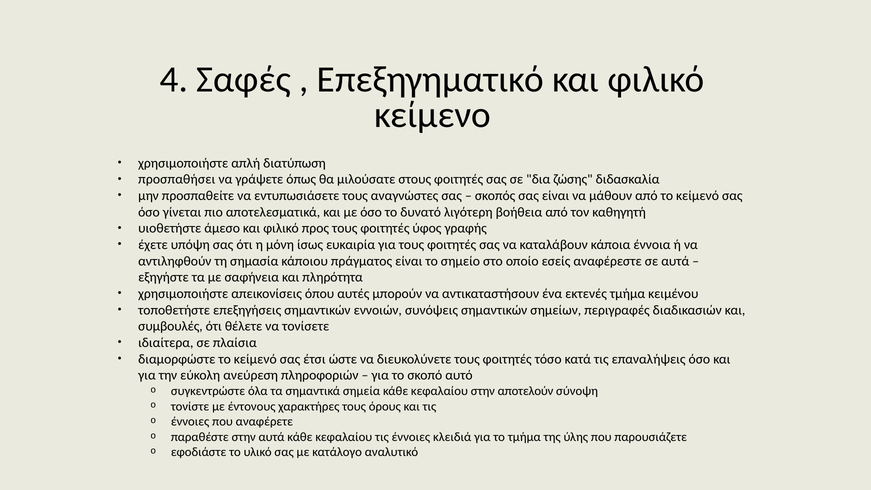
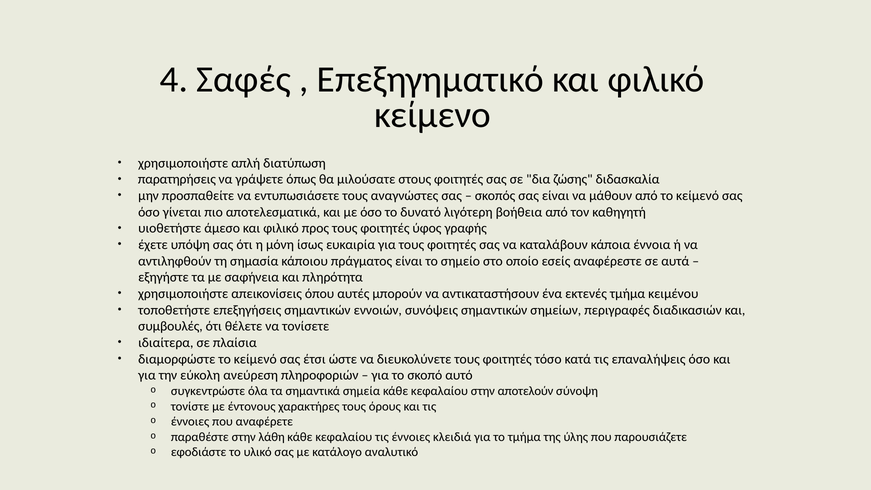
προσπαθήσει: προσπαθήσει -> παρατηρήσεις (177, 179)
στην αυτά: αυτά -> λάθη (272, 437)
